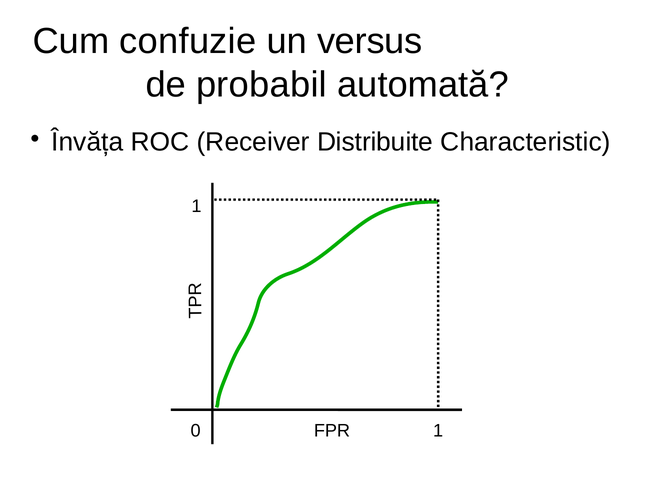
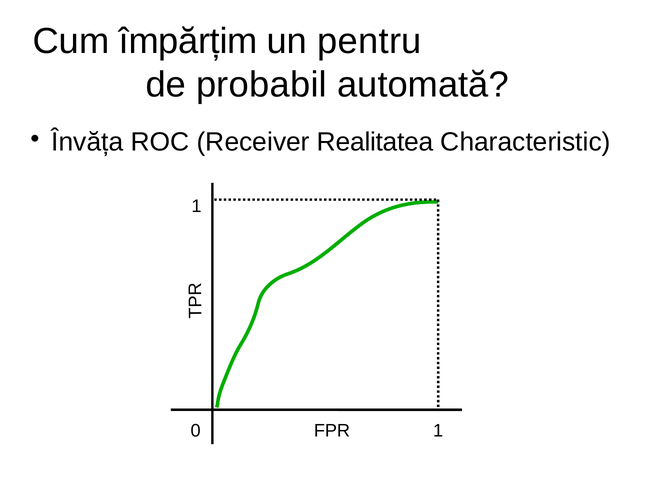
confuzie: confuzie -> împărțim (188, 41)
versus: versus -> pentru (369, 41)
Distribuite: Distribuite -> Realitatea (375, 142)
